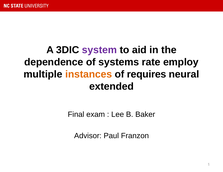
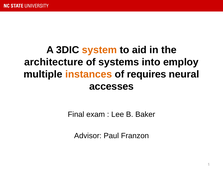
system colour: purple -> orange (99, 50)
dependence: dependence -> architecture (54, 62)
rate: rate -> into (151, 62)
extended: extended -> accesses (112, 87)
